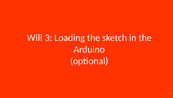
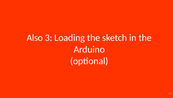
Will: Will -> Also (35, 38)
